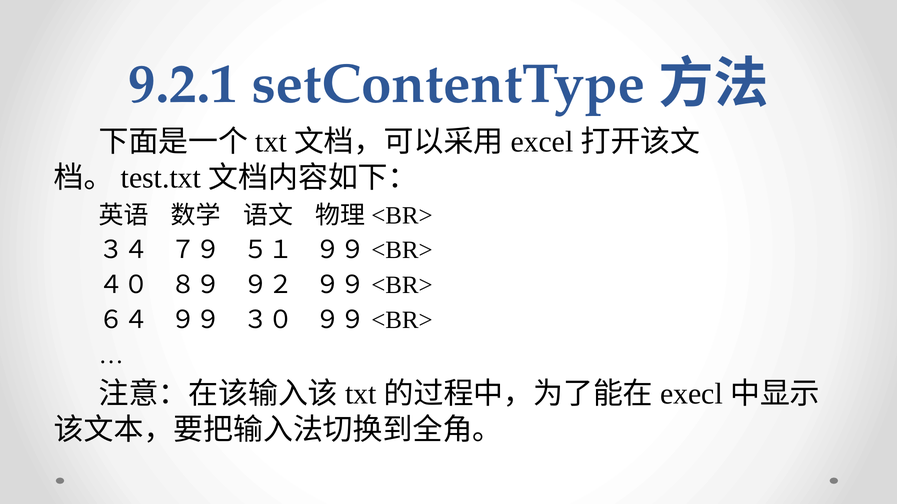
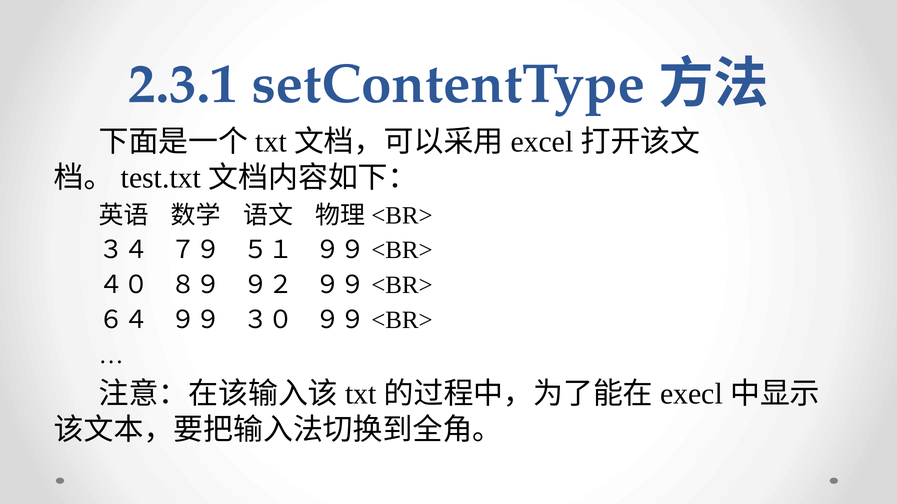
9.2.1: 9.2.1 -> 2.3.1 (183, 84)
